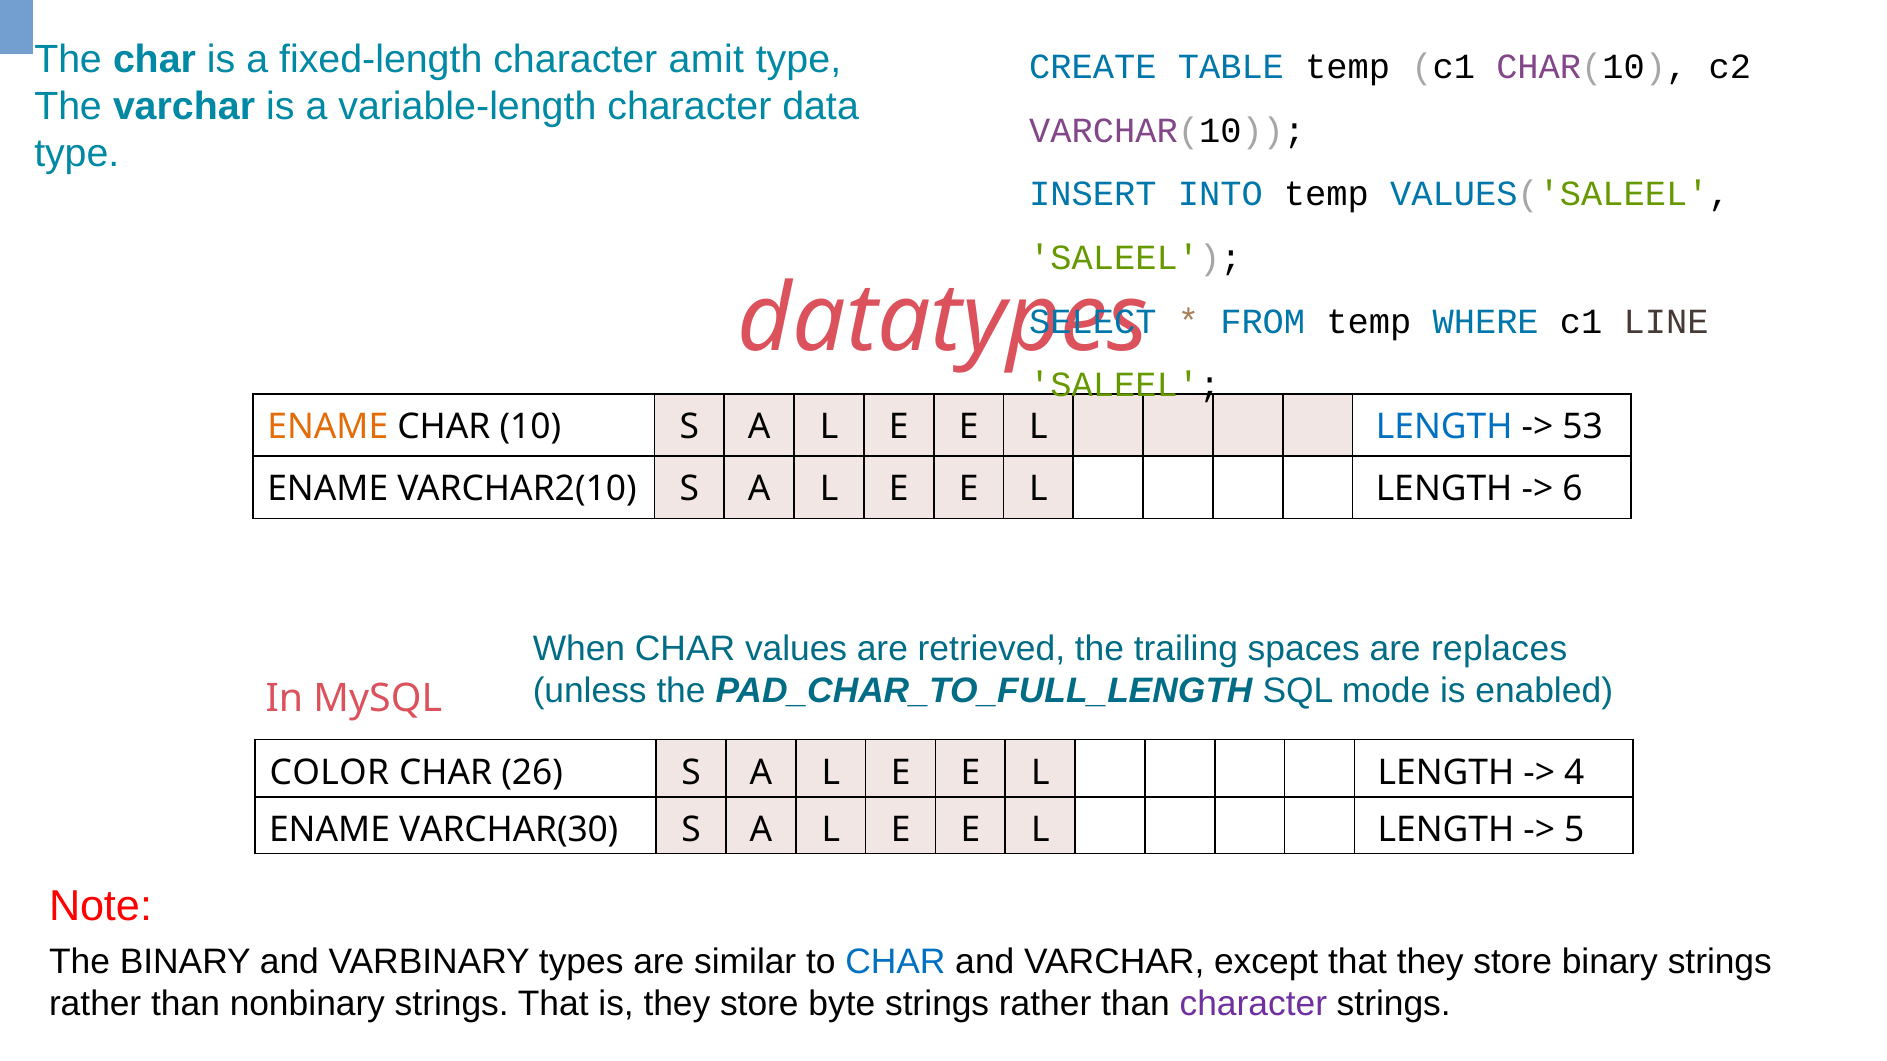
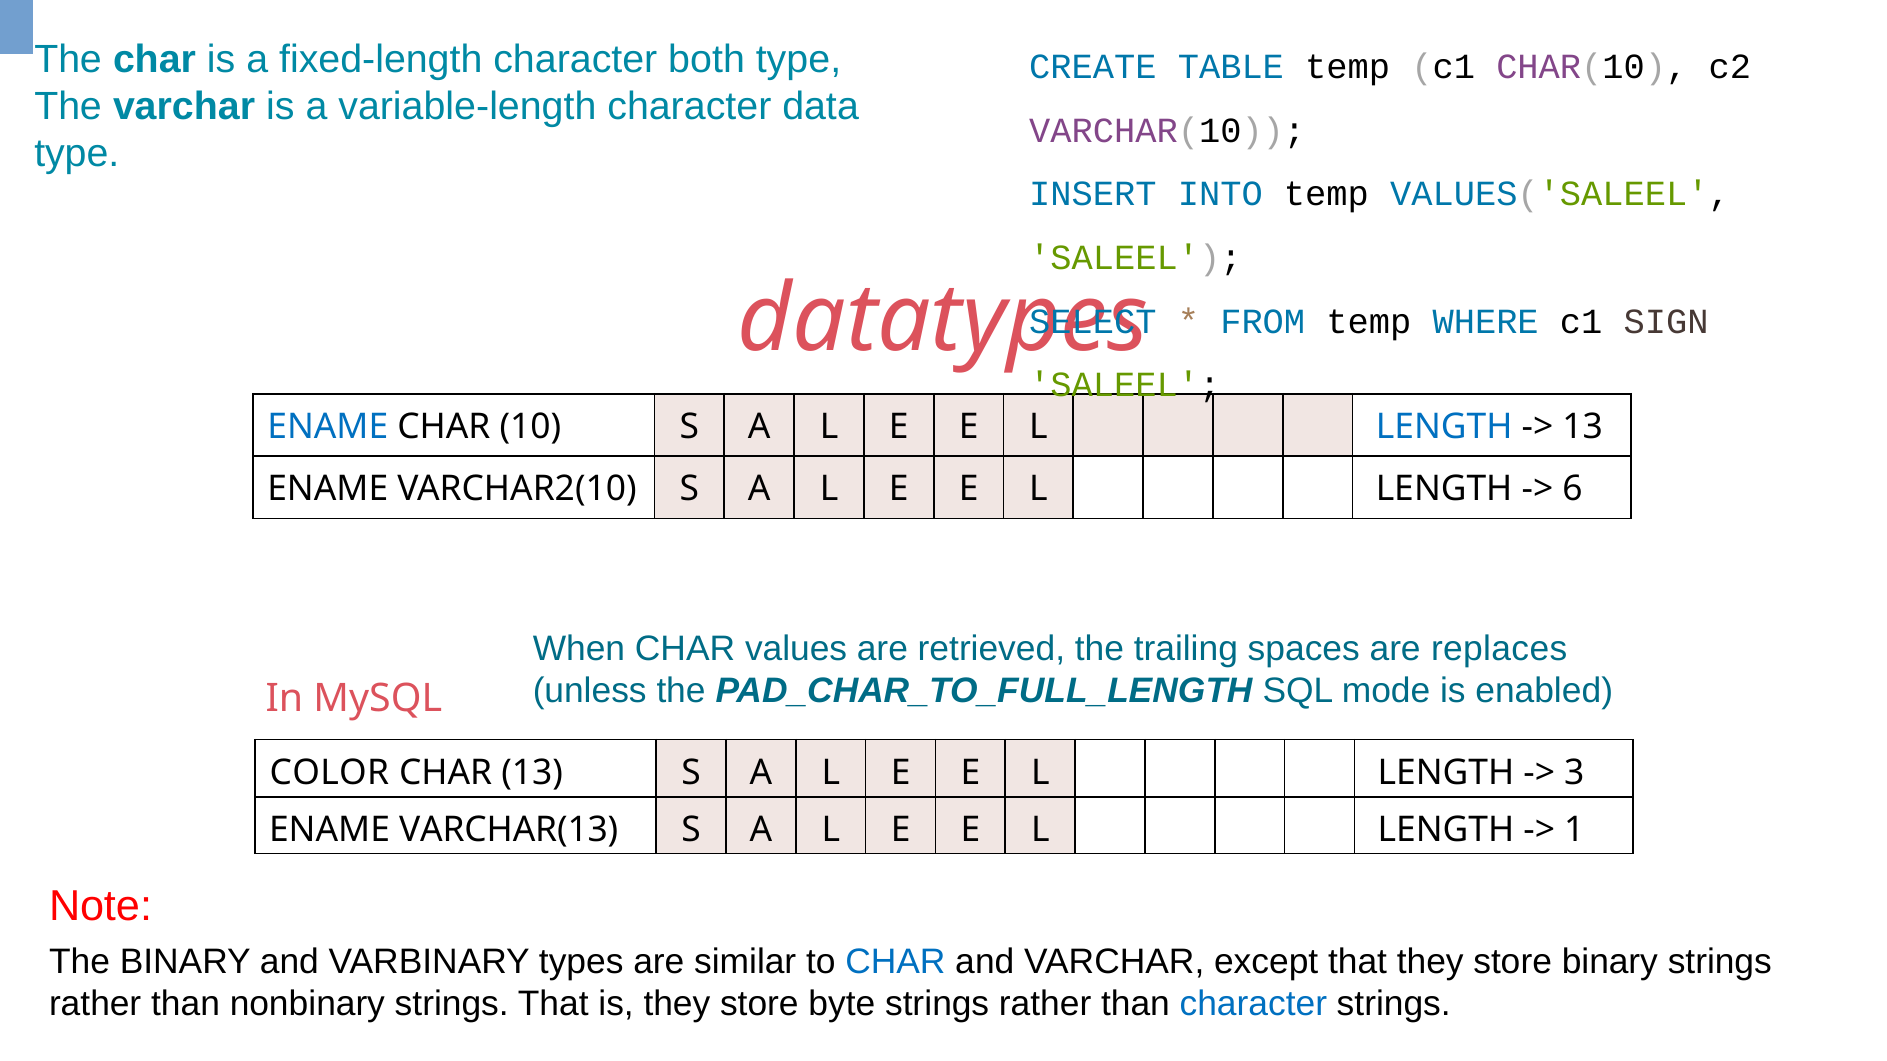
amit: amit -> both (707, 59)
LINE: LINE -> SIGN (1666, 322)
ENAME colour: orange -> blue (328, 427)
53: 53 -> 13 (1583, 427)
CHAR 26: 26 -> 13 (532, 773)
4: 4 -> 3 (1574, 773)
VARCHAR(30: VARCHAR(30 -> VARCHAR(13 (509, 830)
5: 5 -> 1 (1574, 830)
character colour: purple -> blue (1253, 1005)
